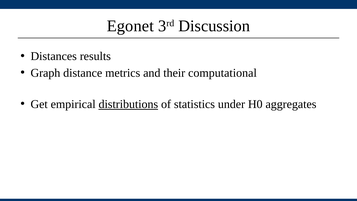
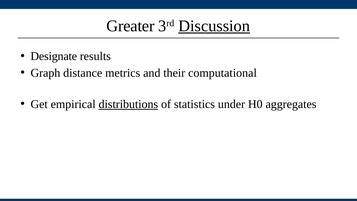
Egonet: Egonet -> Greater (130, 26)
Discussion underline: none -> present (214, 26)
Distances: Distances -> Designate (54, 56)
